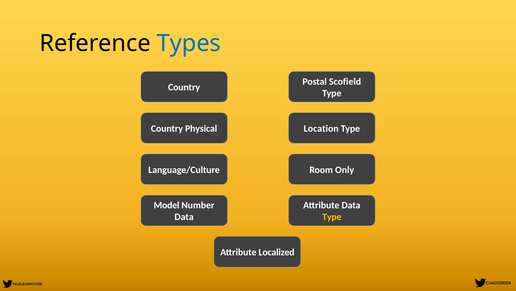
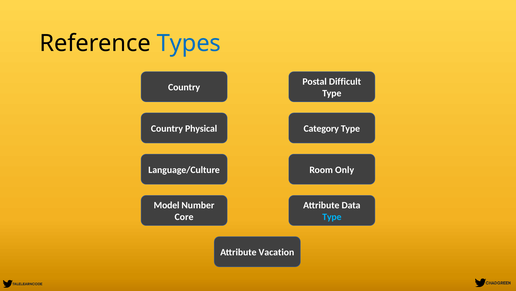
Scofield: Scofield -> Difficult (345, 81)
Location: Location -> Category (321, 128)
Data: Data -> Core (184, 216)
Type colour: yellow -> light blue (332, 216)
Localized: Localized -> Vacation (276, 252)
